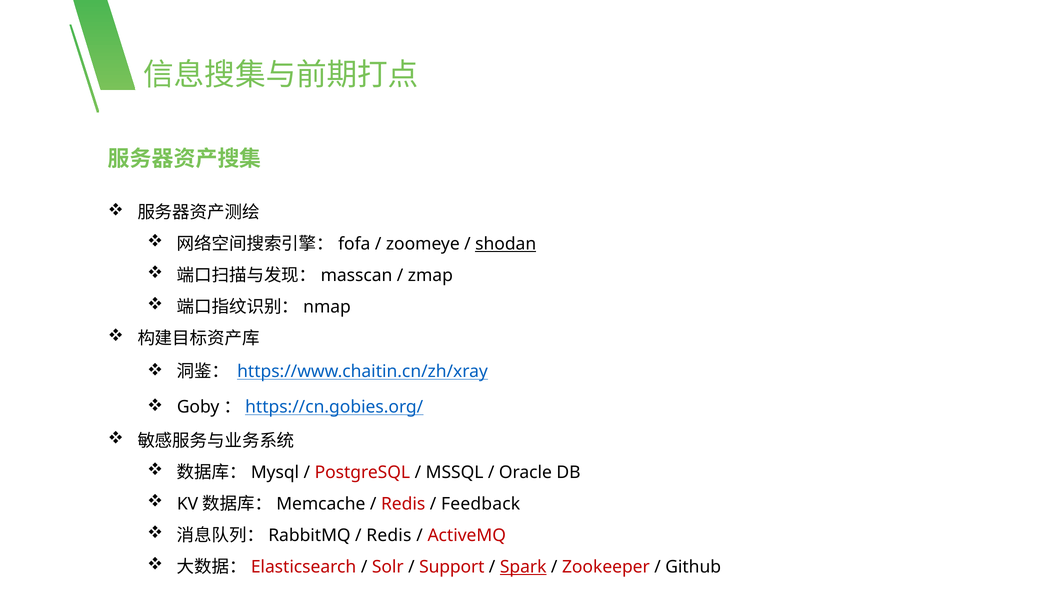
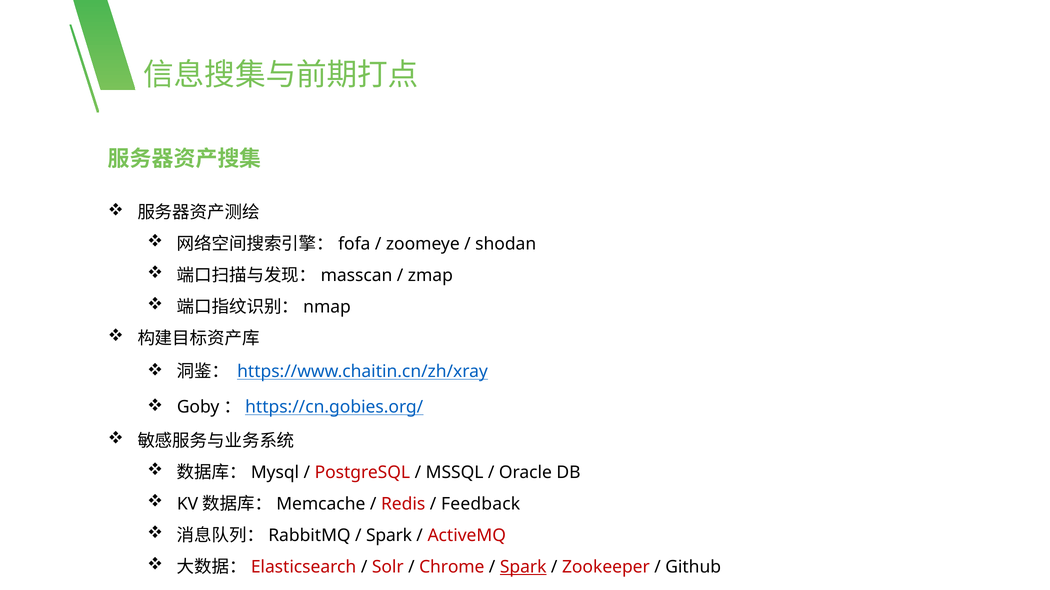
shodan underline: present -> none (506, 244)
Redis: Redis -> Spark (389, 536)
Support: Support -> Chrome (452, 567)
